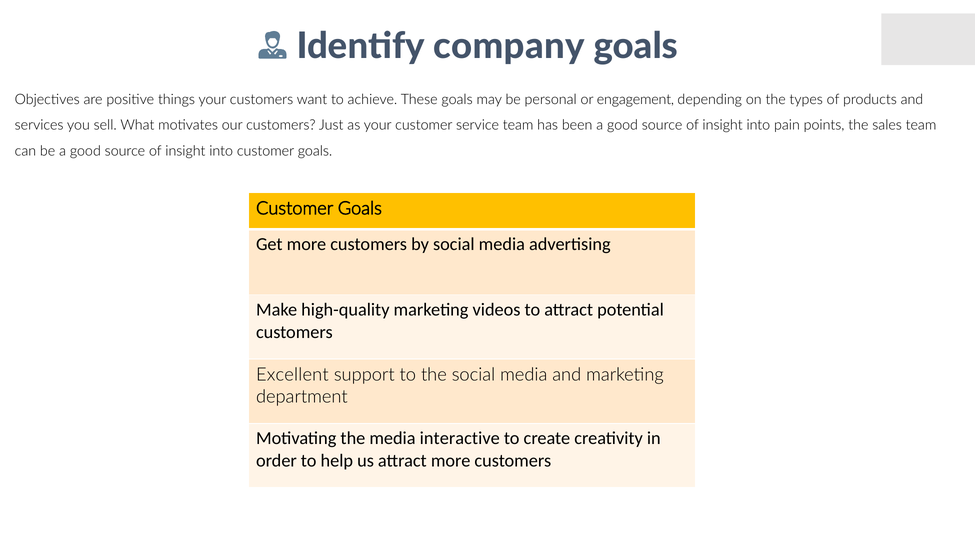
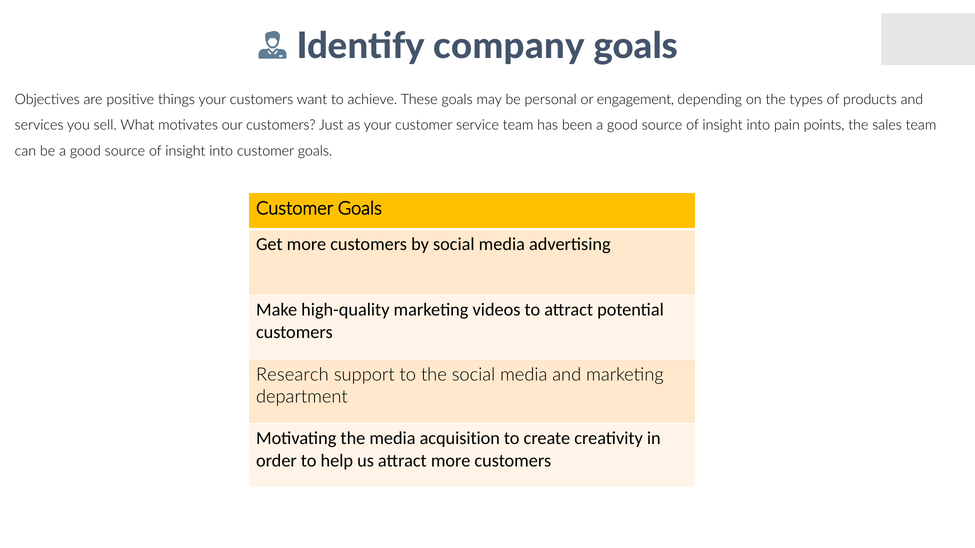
Excellent: Excellent -> Research (292, 375)
interactive: interactive -> acquisition (460, 439)
